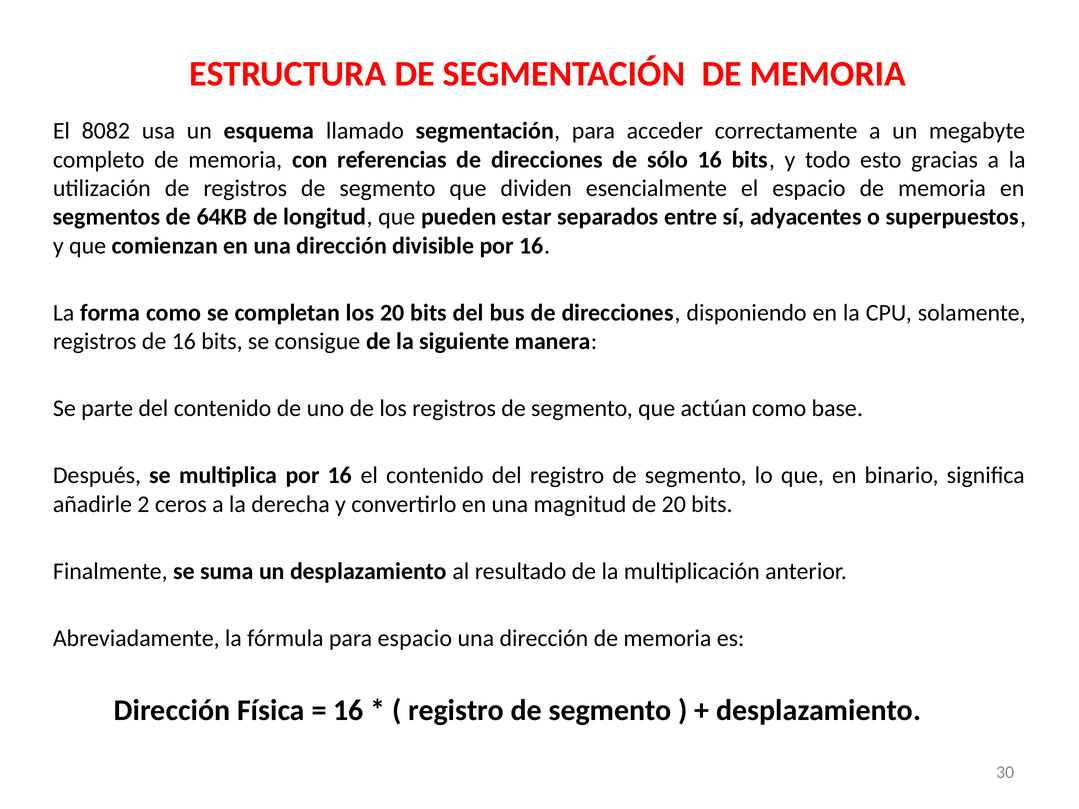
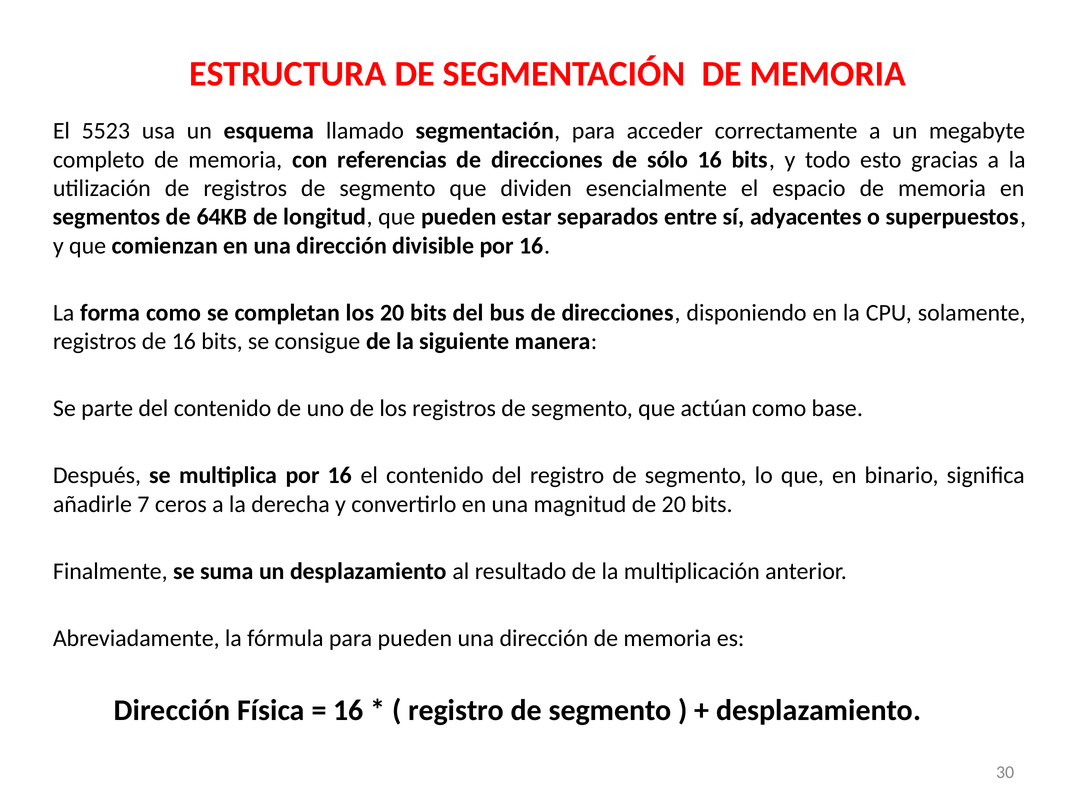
8082: 8082 -> 5523 (106, 131)
2: 2 -> 7 (143, 504)
para espacio: espacio -> pueden (415, 638)
